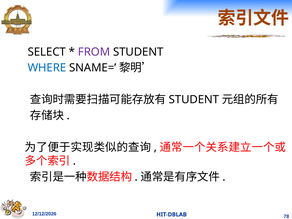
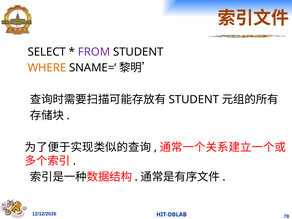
WHERE colour: blue -> orange (47, 68)
